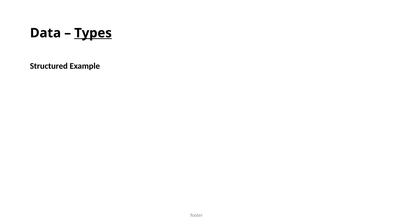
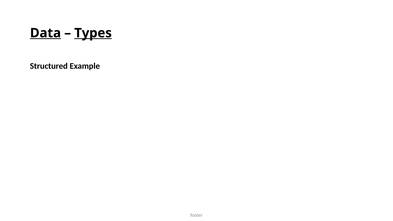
Data underline: none -> present (45, 33)
